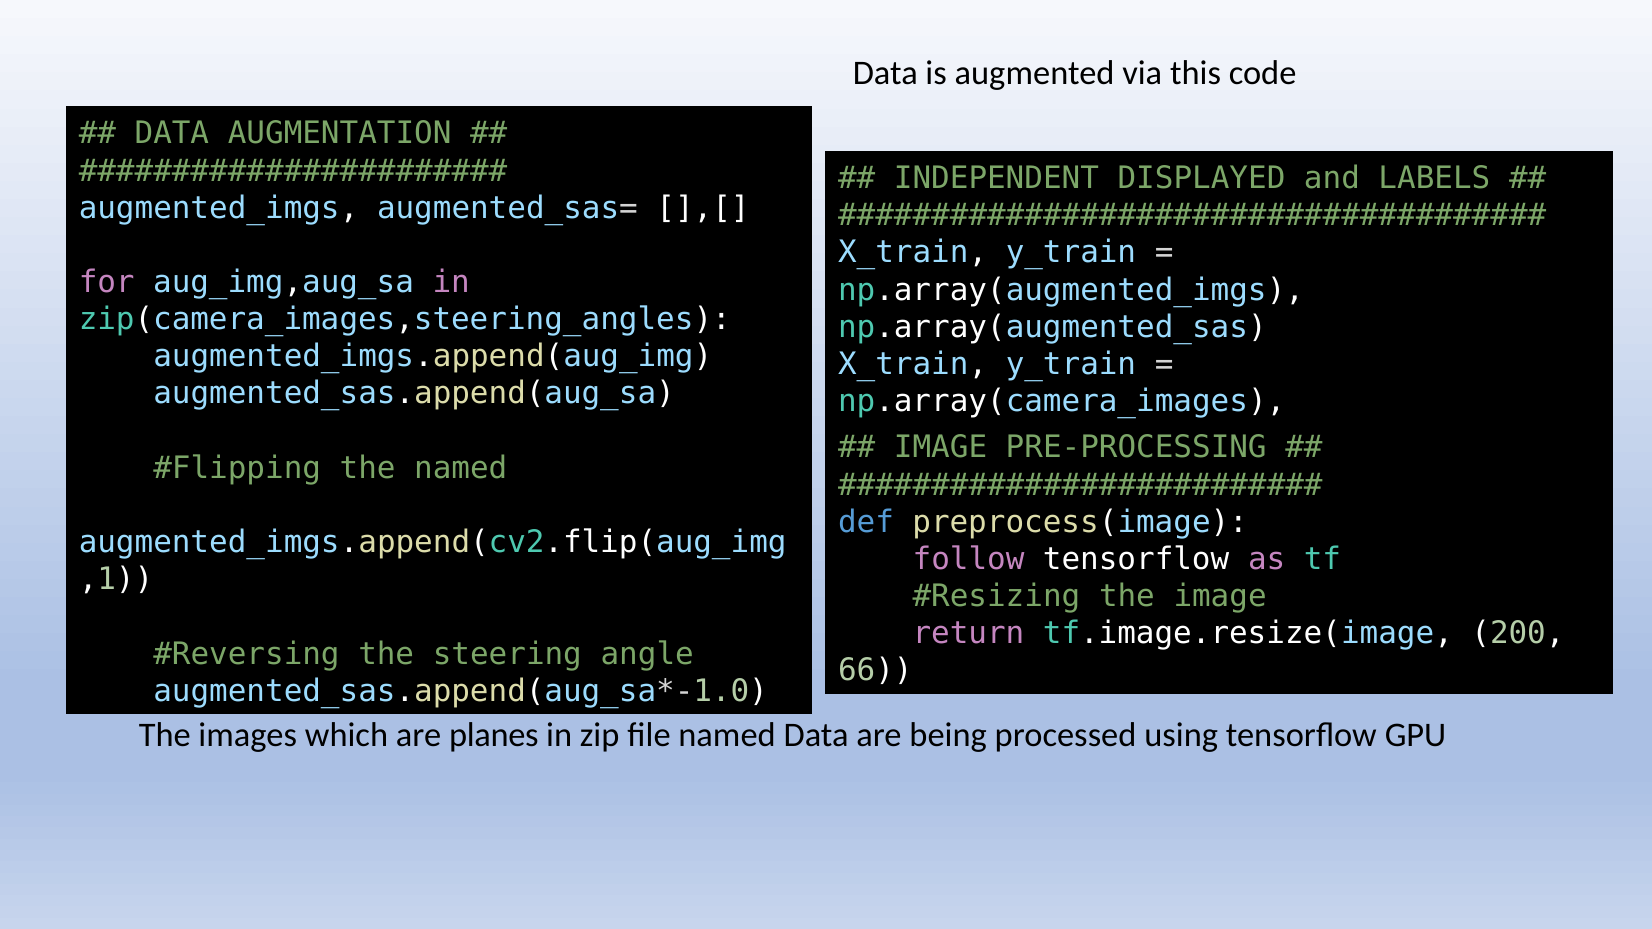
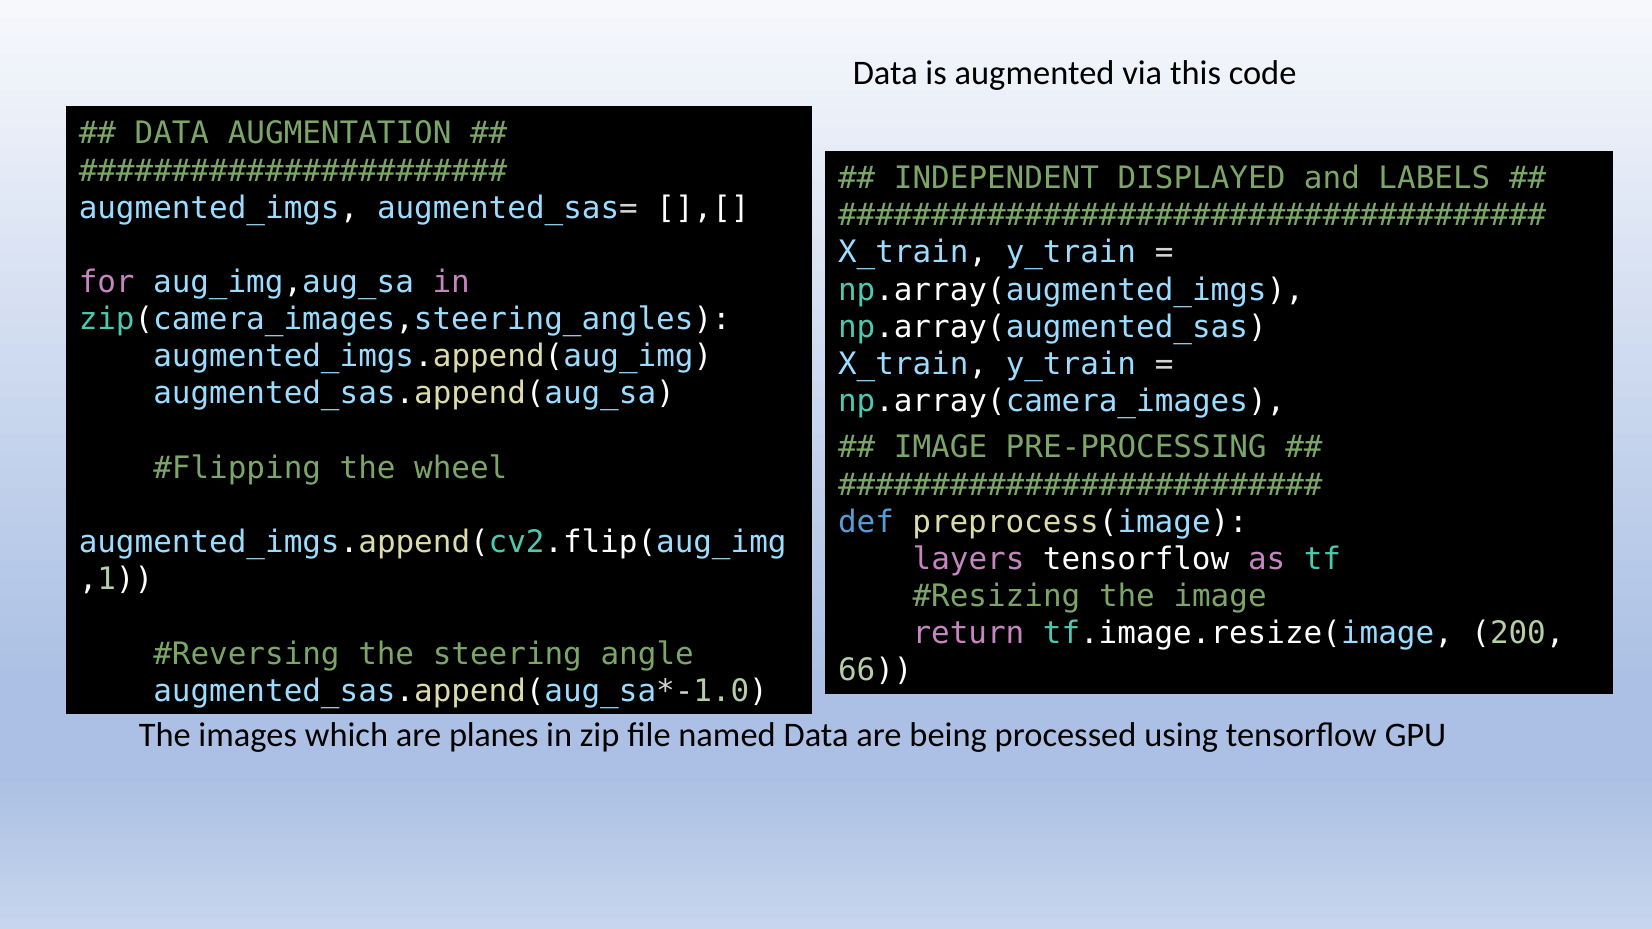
the named: named -> wheel (461, 468)
follow: follow -> layers (969, 559)
